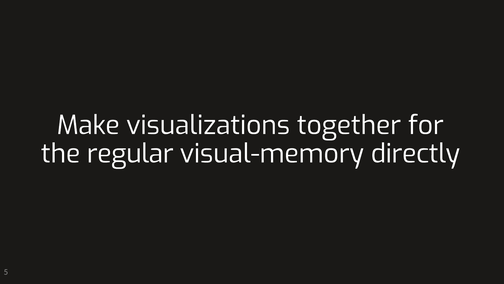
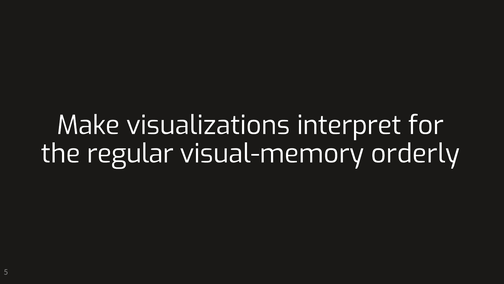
together: together -> interpret (349, 125)
directly: directly -> orderly (415, 153)
